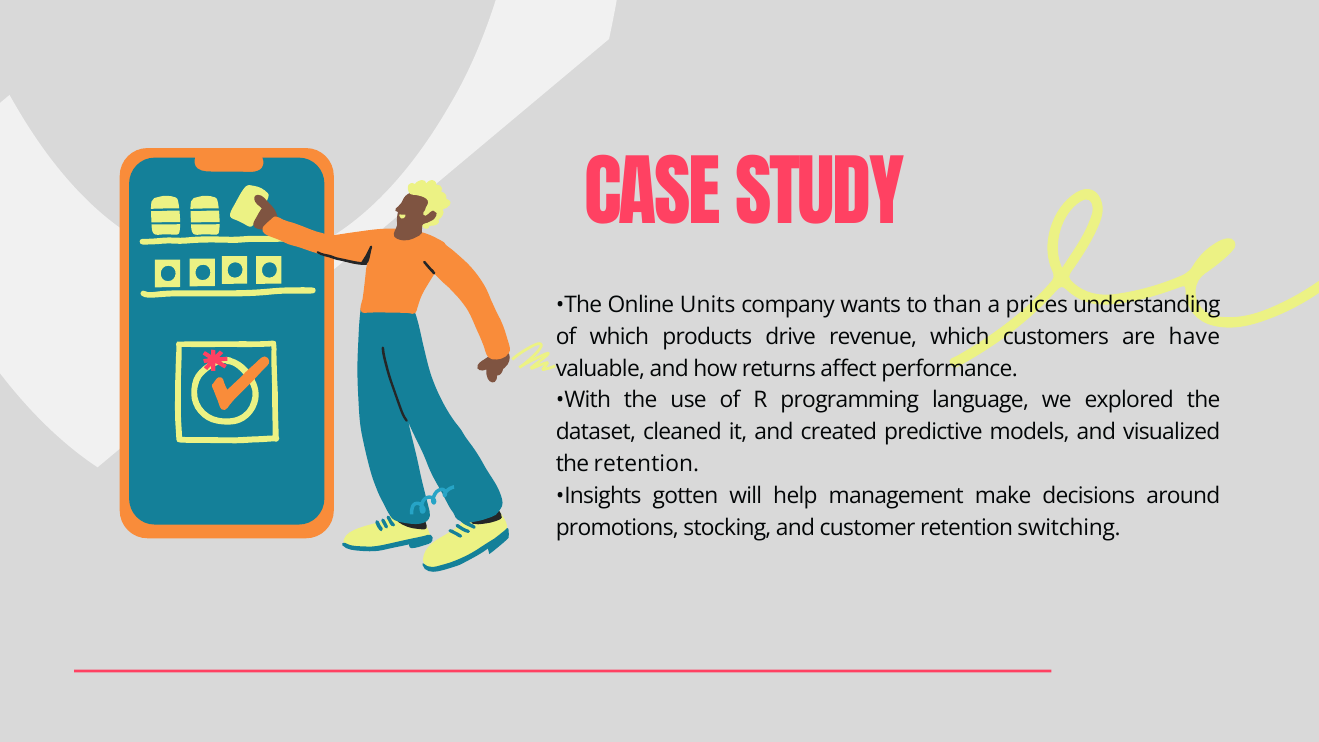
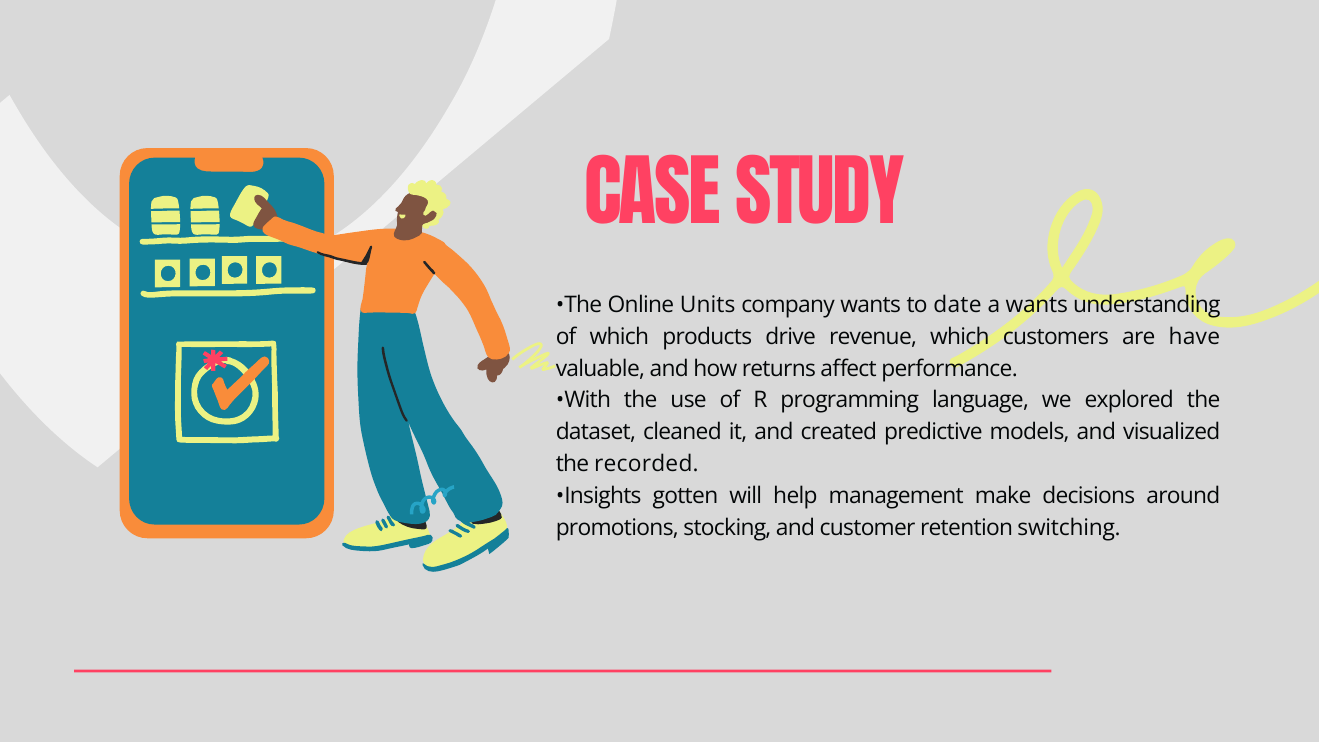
than: than -> date (957, 305)
a prices: prices -> wants (1037, 305)
the retention: retention -> recorded (646, 464)
